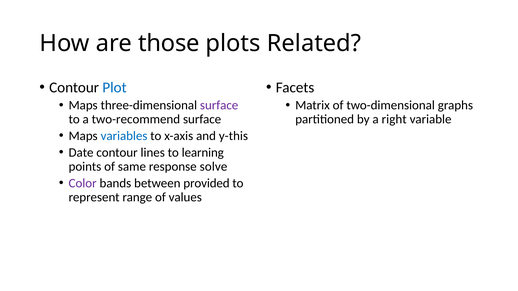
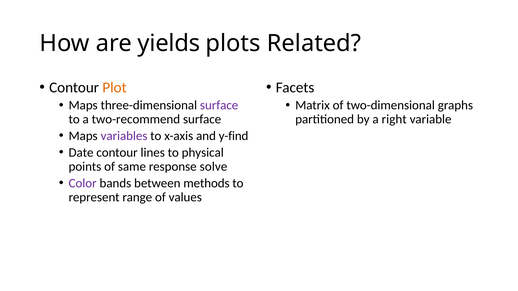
those: those -> yields (169, 44)
Plot colour: blue -> orange (115, 88)
variables colour: blue -> purple (124, 136)
y-this: y-this -> y-find (234, 136)
learning: learning -> physical (203, 153)
provided: provided -> methods (206, 183)
